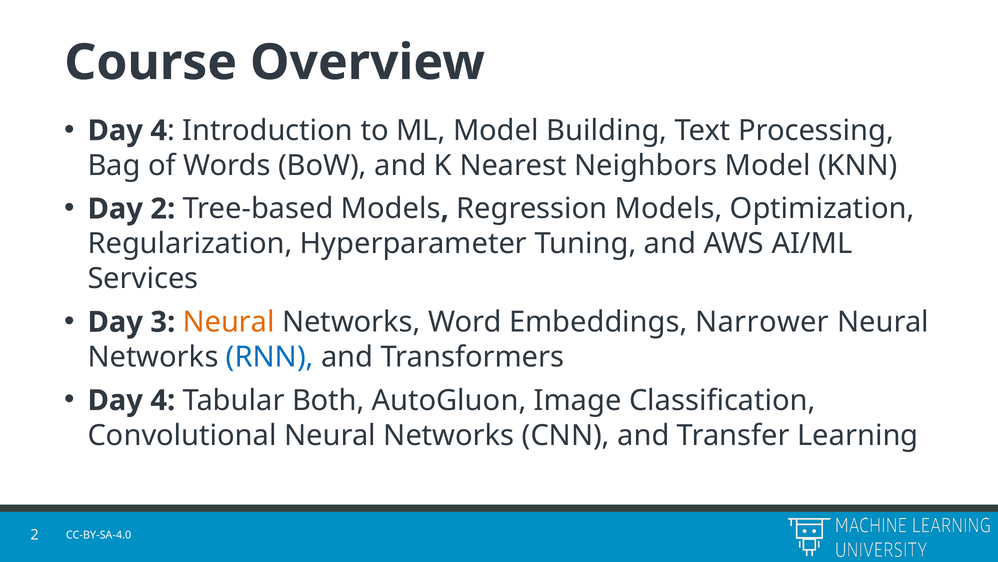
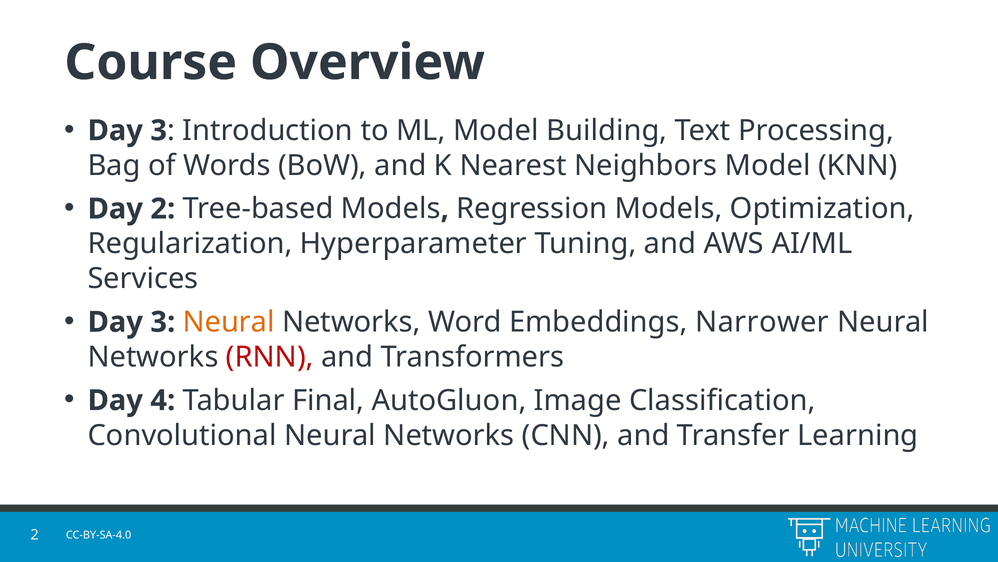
4: 4 -> 3 (159, 130)
RNN colour: blue -> red (270, 357)
Both: Both -> Final (328, 400)
